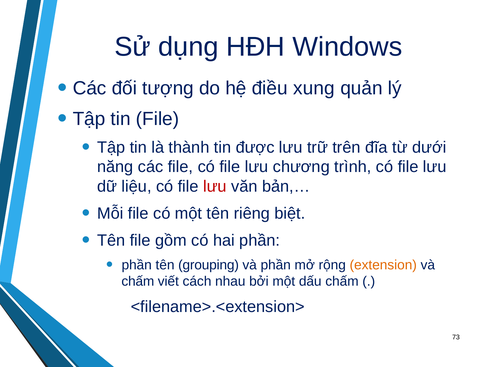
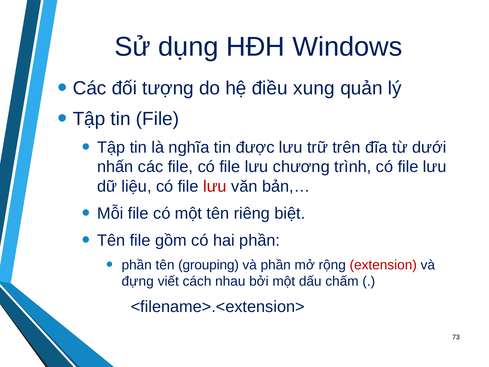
thành: thành -> nghĩa (189, 147)
năng: năng -> nhấn (115, 167)
extension colour: orange -> red (383, 265)
chấm: chấm -> đựng (138, 281)
